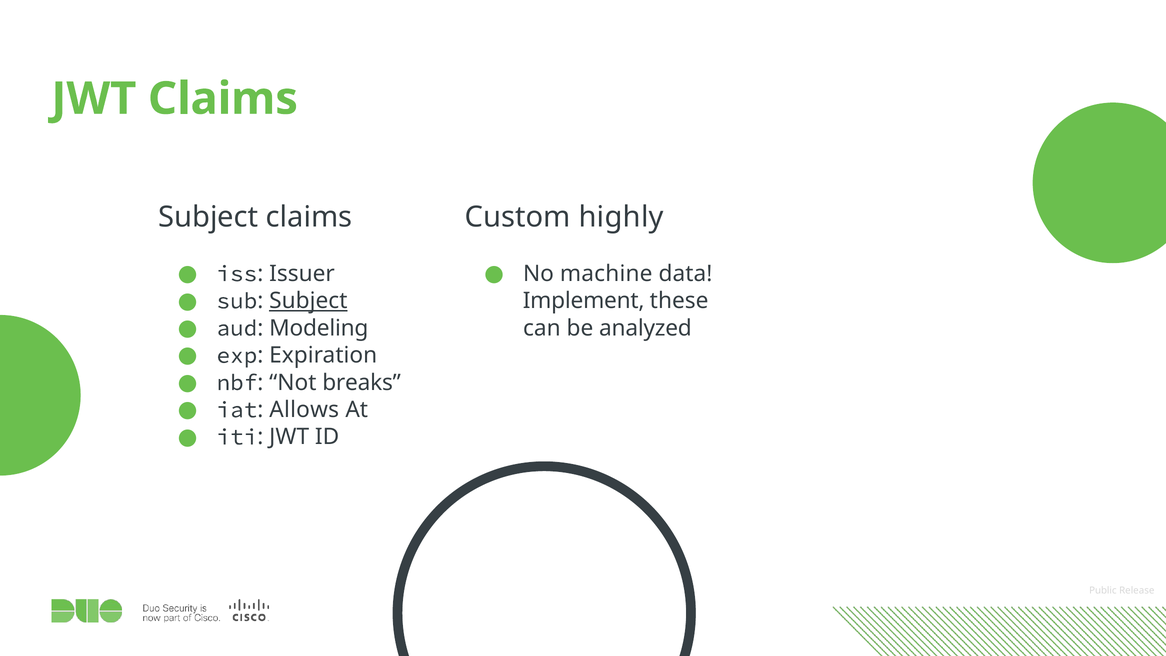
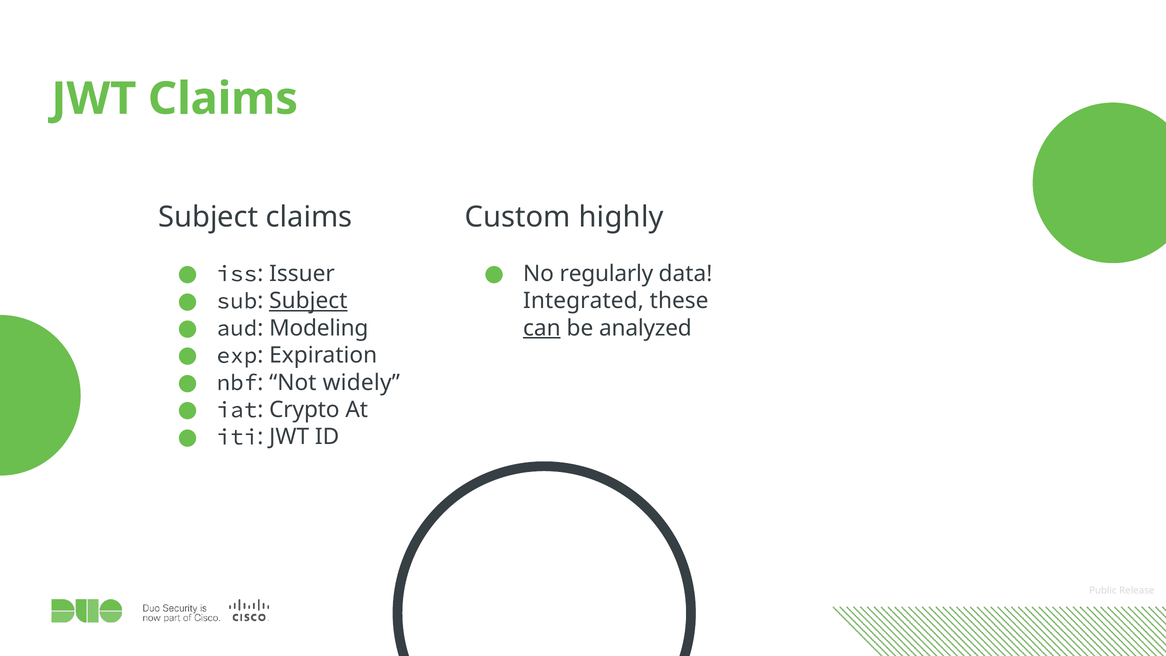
machine: machine -> regularly (606, 274)
Implement: Implement -> Integrated (583, 301)
can underline: none -> present (542, 328)
breaks: breaks -> widely (361, 382)
Allows: Allows -> Crypto (304, 410)
